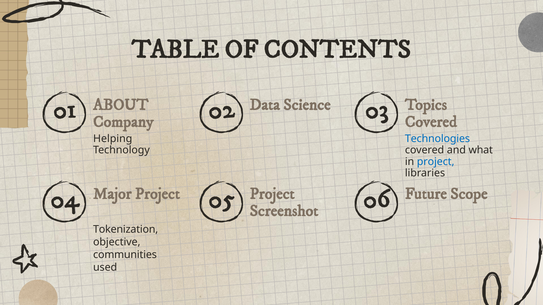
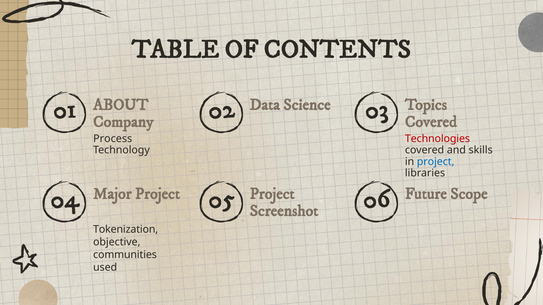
Helping: Helping -> Process (113, 139)
Technologies colour: blue -> red (437, 139)
what: what -> skills (481, 150)
